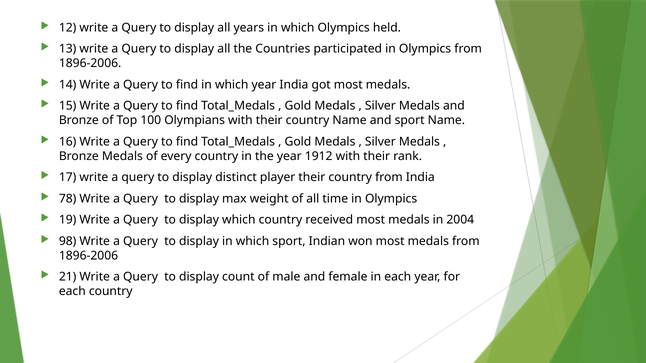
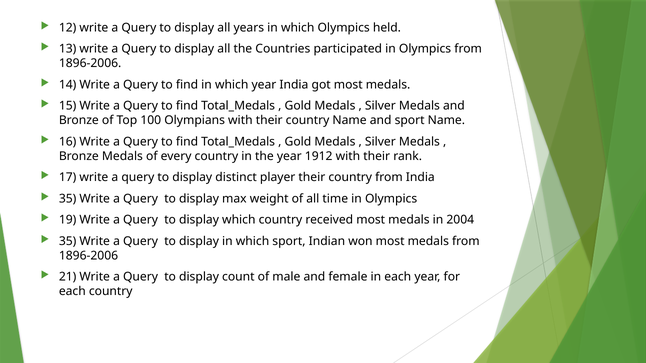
78: 78 -> 35 (68, 199)
98: 98 -> 35 (68, 241)
